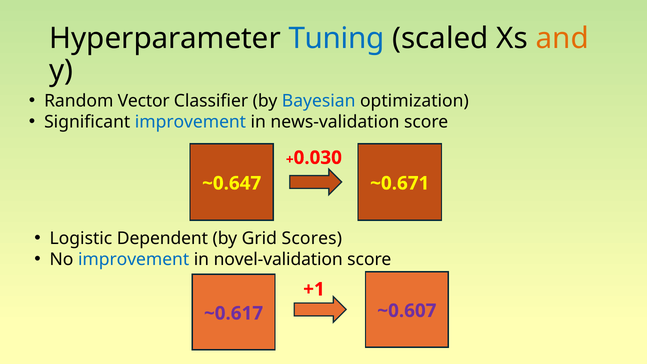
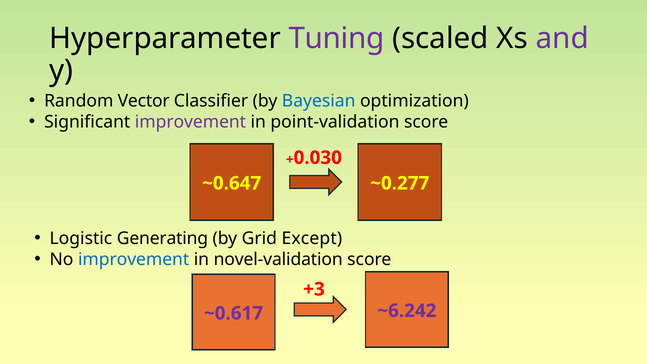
Tuning colour: blue -> purple (337, 38)
and colour: orange -> purple (562, 38)
improvement colour: blue -> purple (190, 122)
news-validation: news-validation -> point-validation (335, 122)
~0.671: ~0.671 -> ~0.277 (400, 183)
Dependent: Dependent -> Generating (162, 238)
Scores: Scores -> Except (312, 238)
+1: +1 -> +3 (314, 289)
~0.607: ~0.607 -> ~6.242 (407, 311)
